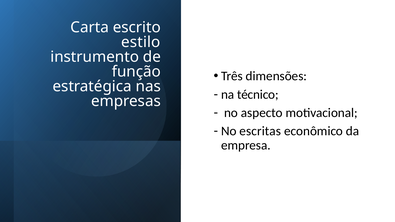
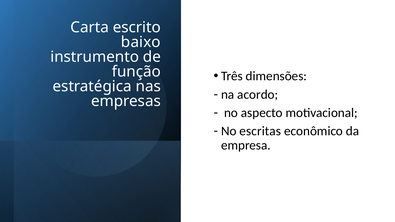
estilo: estilo -> baixo (141, 42)
técnico: técnico -> acordo (258, 95)
